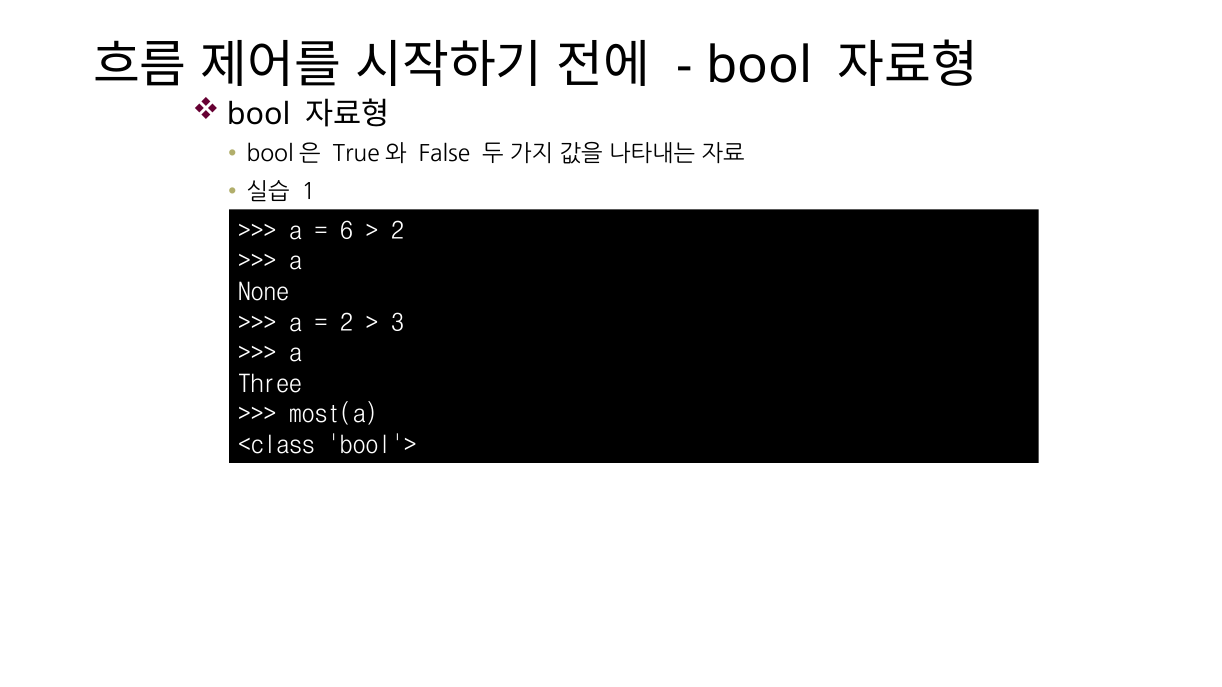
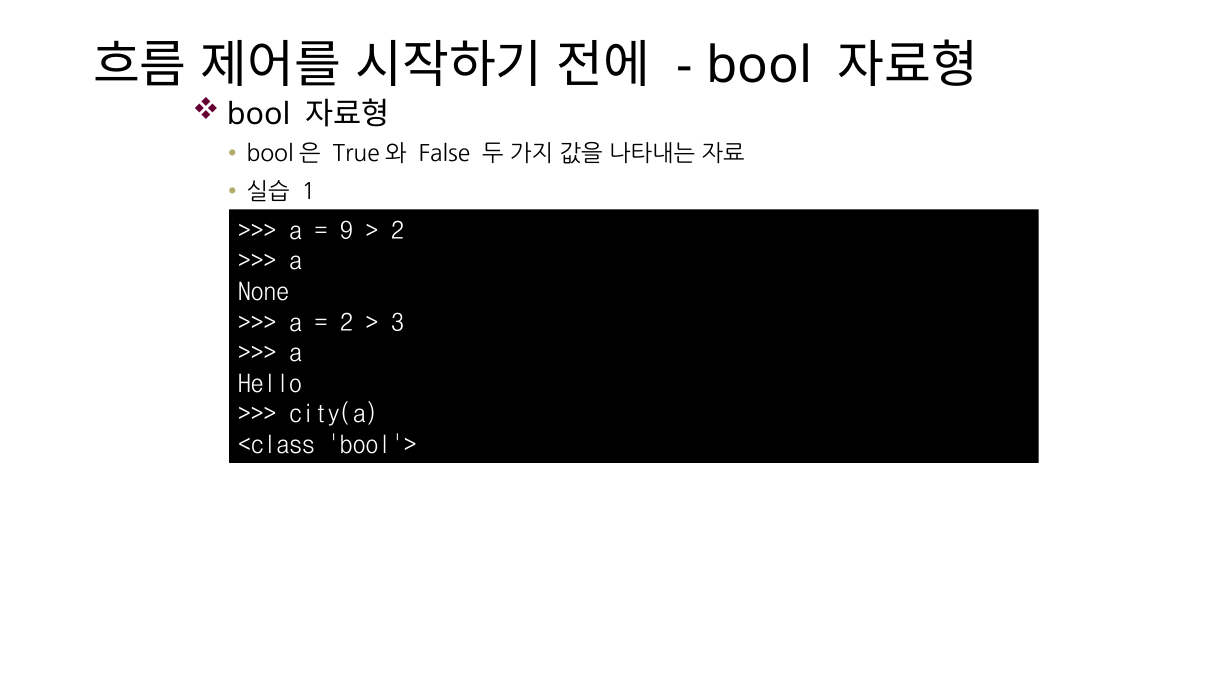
6: 6 -> 9 (347, 231)
Three: Three -> Hello (270, 384)
most(a: most(a -> city(a (334, 414)
